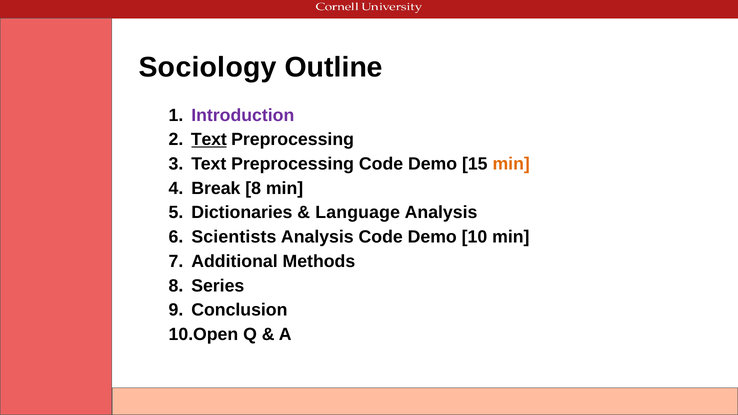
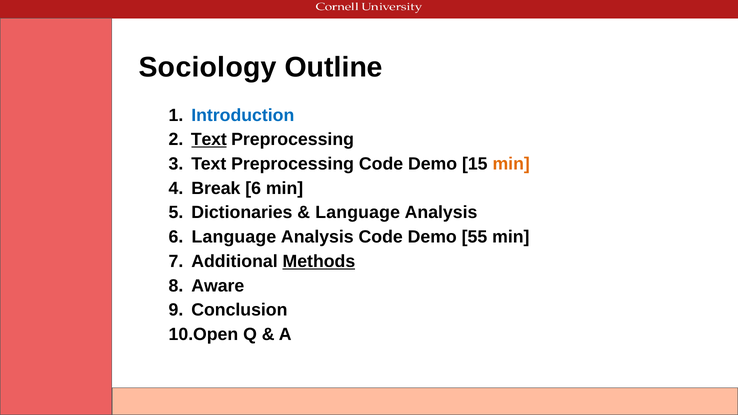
Introduction colour: purple -> blue (243, 115)
Break 8: 8 -> 6 (253, 188)
Scientists: Scientists -> Language (234, 237)
10: 10 -> 55 (474, 237)
Methods underline: none -> present (319, 261)
Series: Series -> Aware (218, 286)
